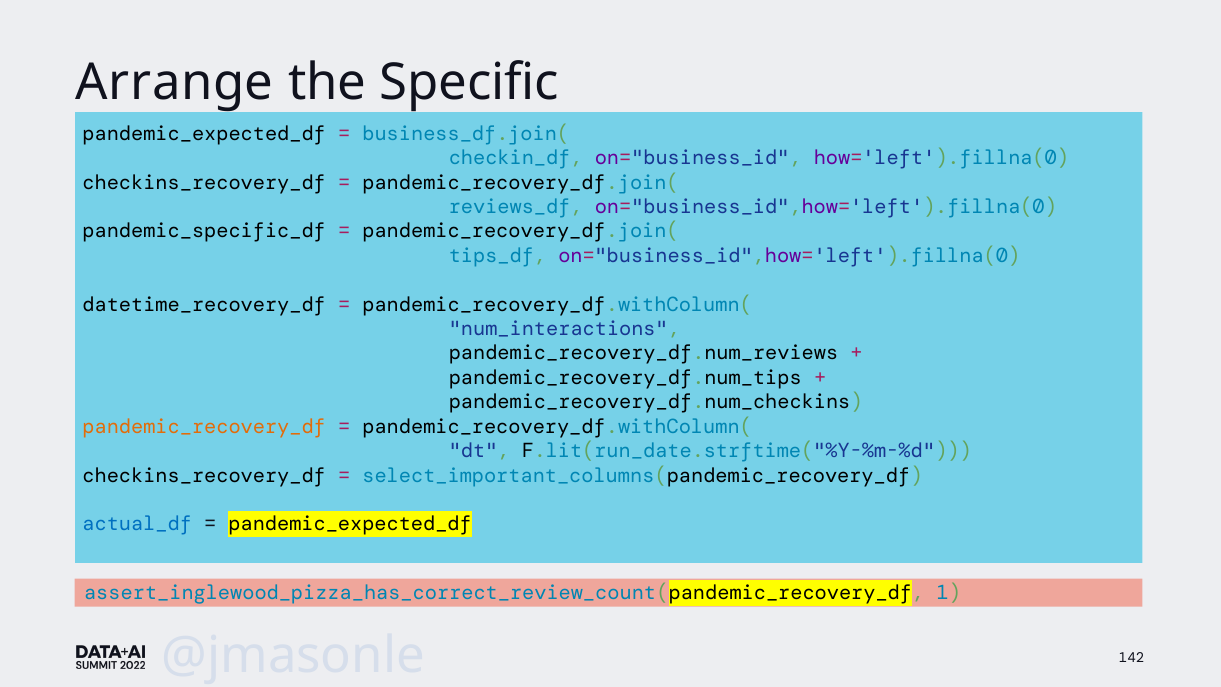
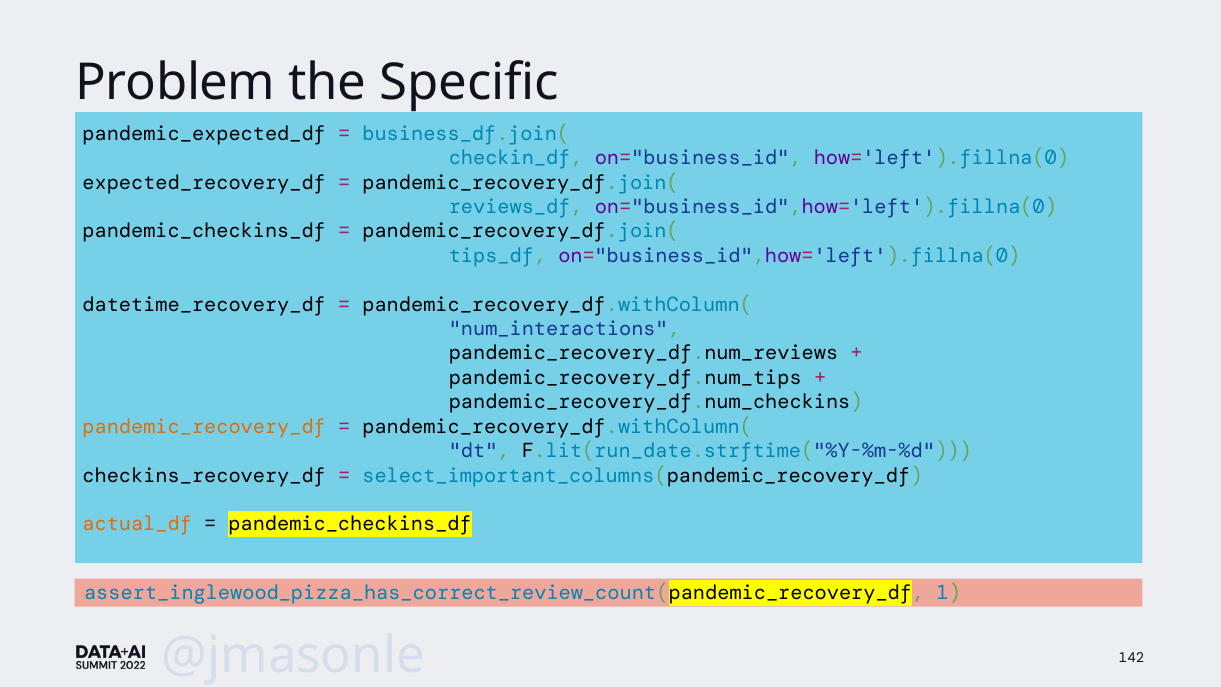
Arrange: Arrange -> Problem (175, 83)
checkins_recovery_df: checkins_recovery_df -> expected_recovery_df (204, 182)
pandemic_specific_df: pandemic_specific_df -> pandemic_checkins_df (204, 231)
actual_df colour: blue -> orange (137, 524)
pandemic_expected_df: pandemic_expected_df -> pandemic_checkins_df (350, 524)
